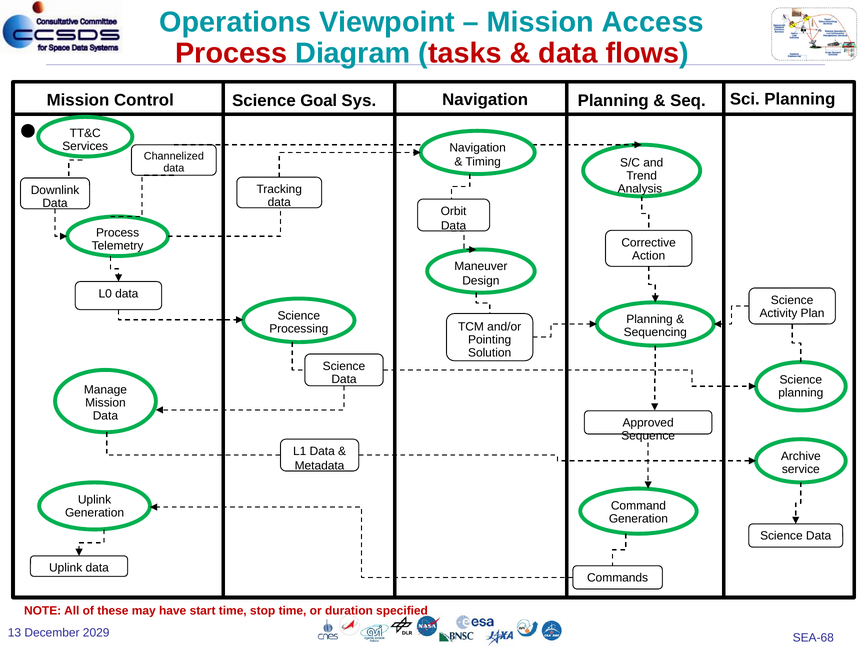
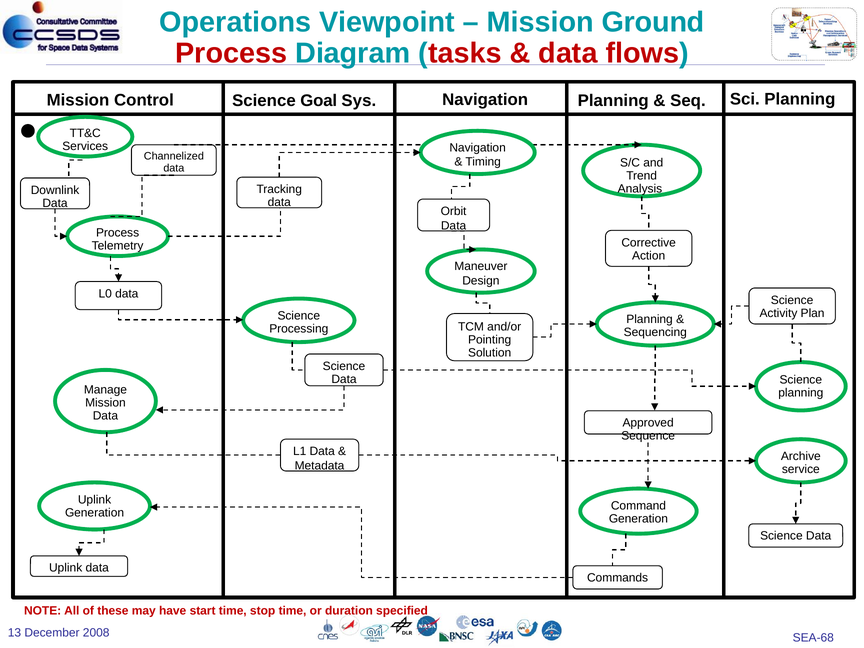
Access: Access -> Ground (653, 22)
2029: 2029 -> 2008 (96, 633)
